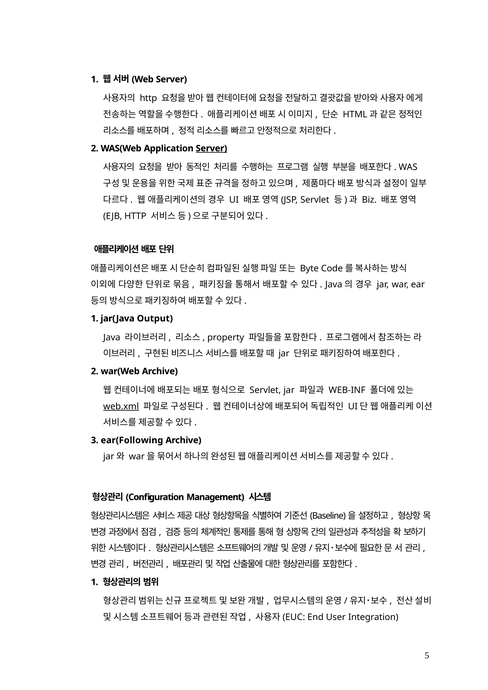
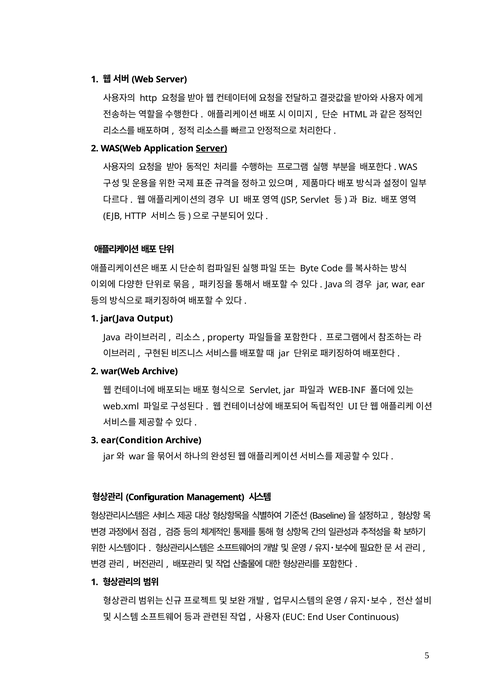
web.xml underline: present -> none (121, 407)
ear(Following: ear(Following -> ear(Condition (132, 440)
Integration: Integration -> Continuous (373, 617)
